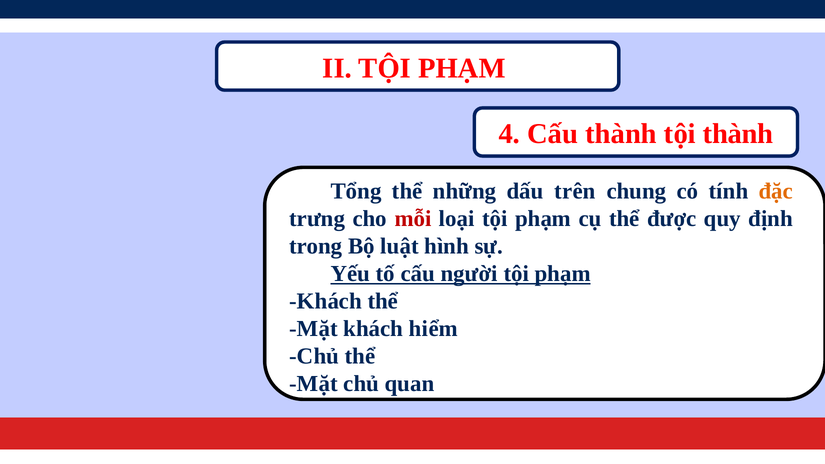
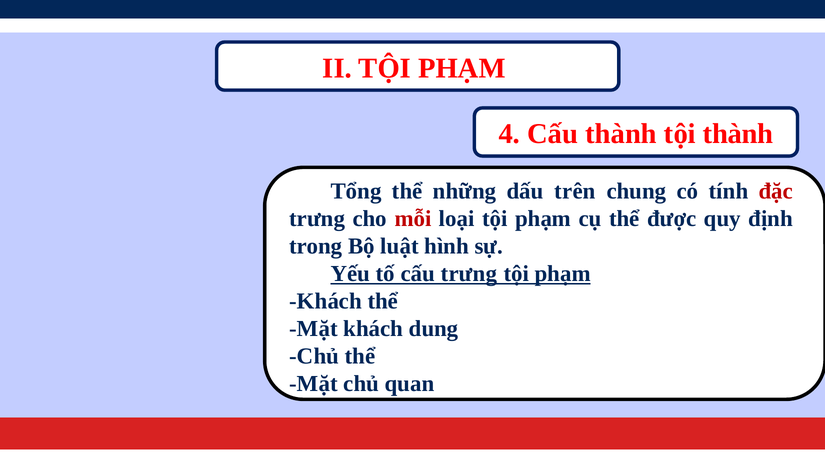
đặc colour: orange -> red (776, 191)
cấu người: người -> trưng (469, 274)
hiểm: hiểm -> dung (434, 329)
